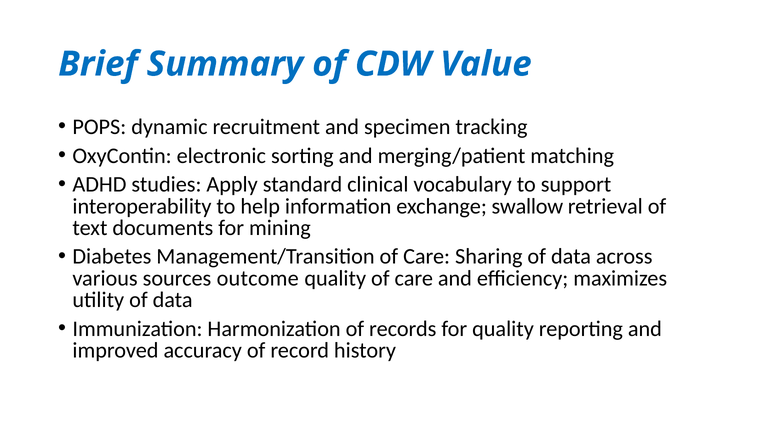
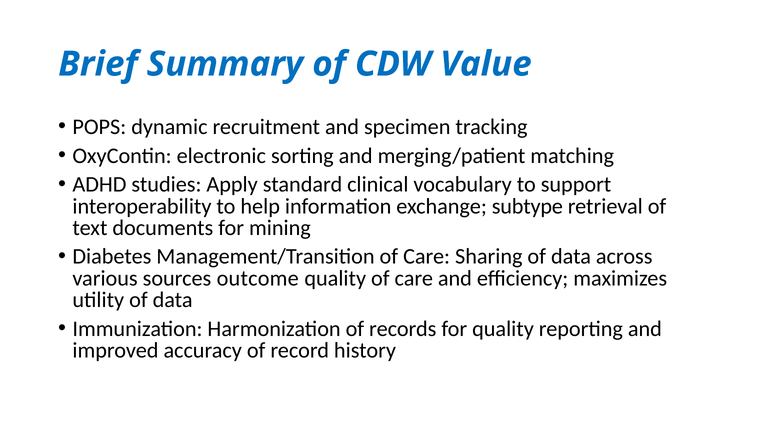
swallow: swallow -> subtype (527, 206)
